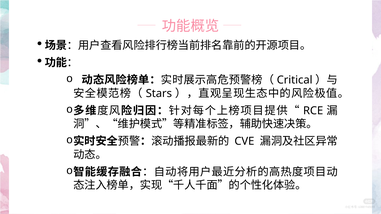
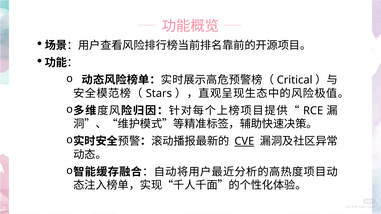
CVE underline: none -> present (244, 141)
